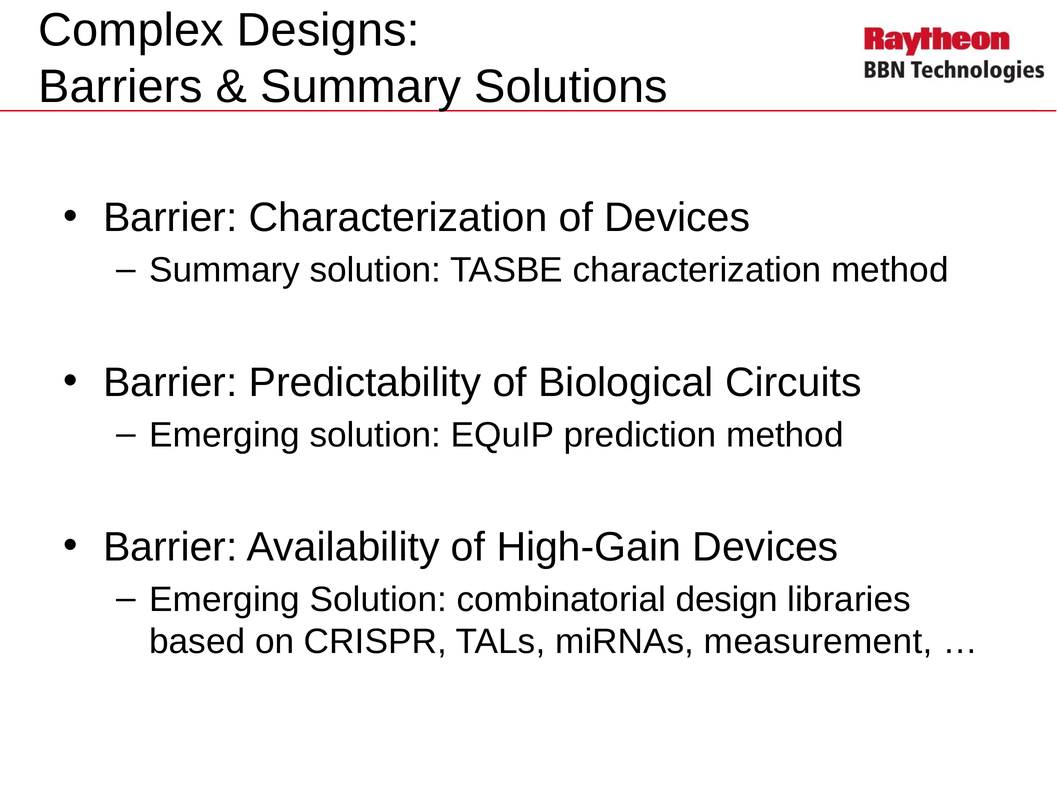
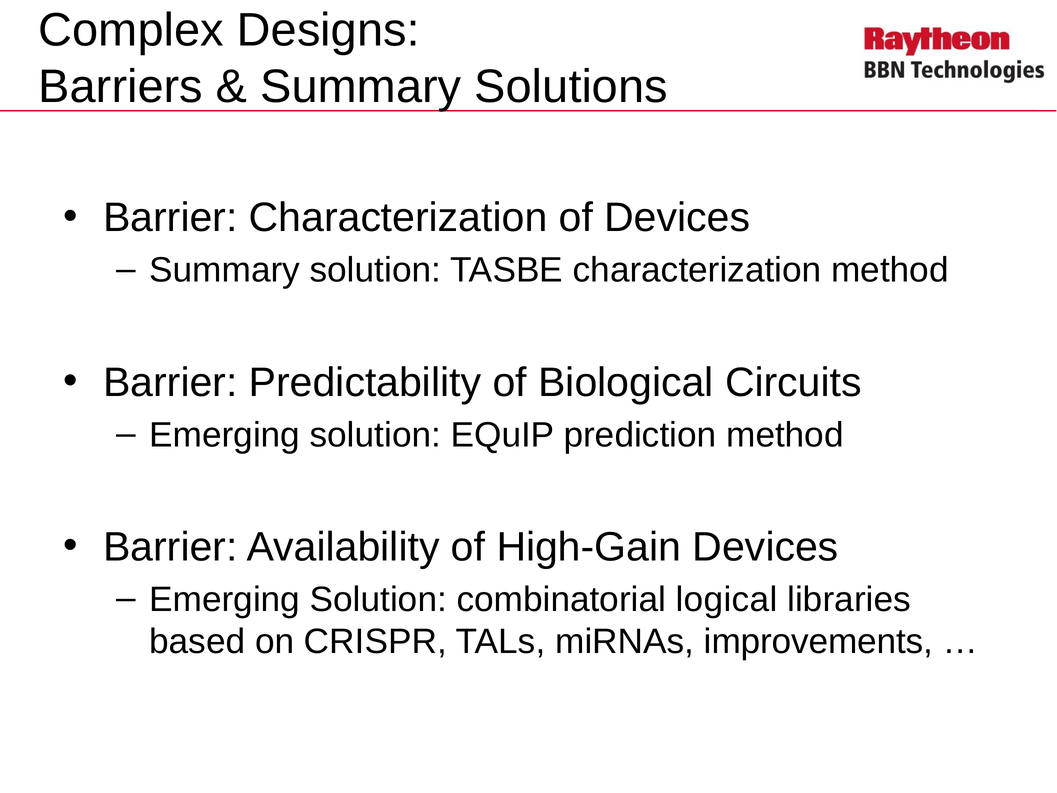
design: design -> logical (727, 599)
measurement: measurement -> improvements (818, 642)
